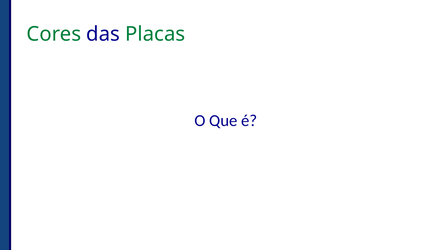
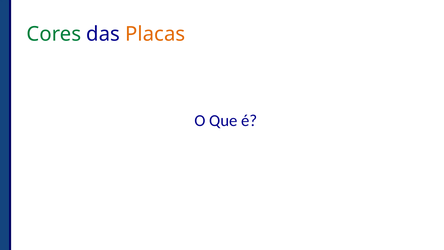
Placas colour: green -> orange (155, 34)
